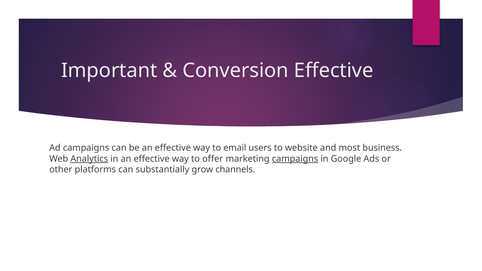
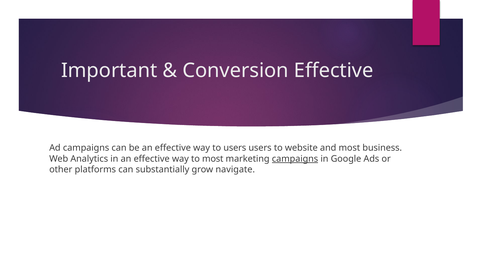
to email: email -> users (235, 148)
Analytics underline: present -> none (89, 159)
to offer: offer -> most (213, 159)
channels: channels -> navigate (235, 170)
